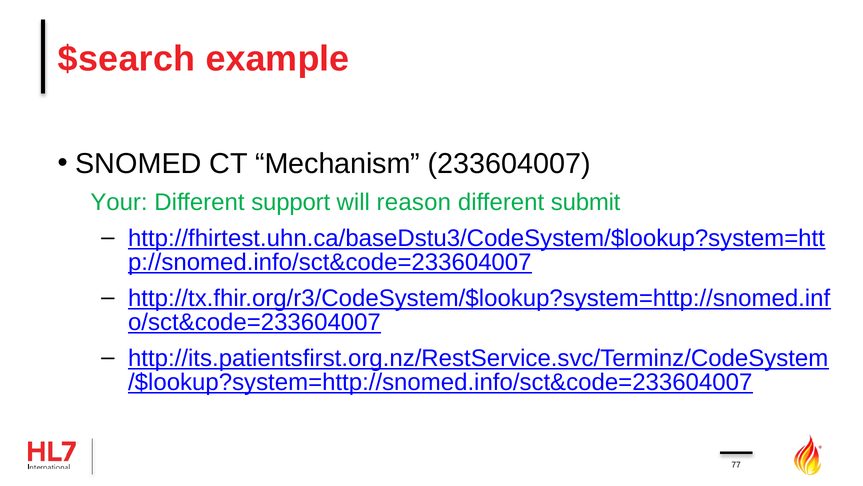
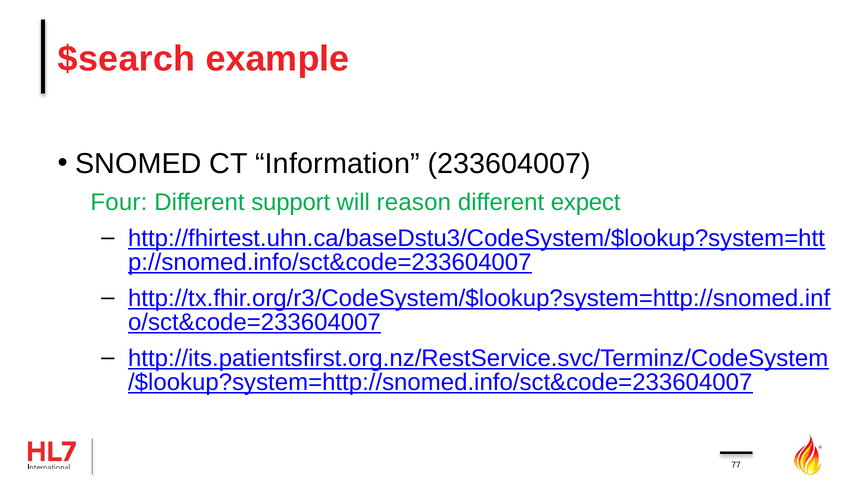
Mechanism: Mechanism -> Information (337, 163)
Your: Your -> Four (119, 202)
submit: submit -> expect (586, 202)
